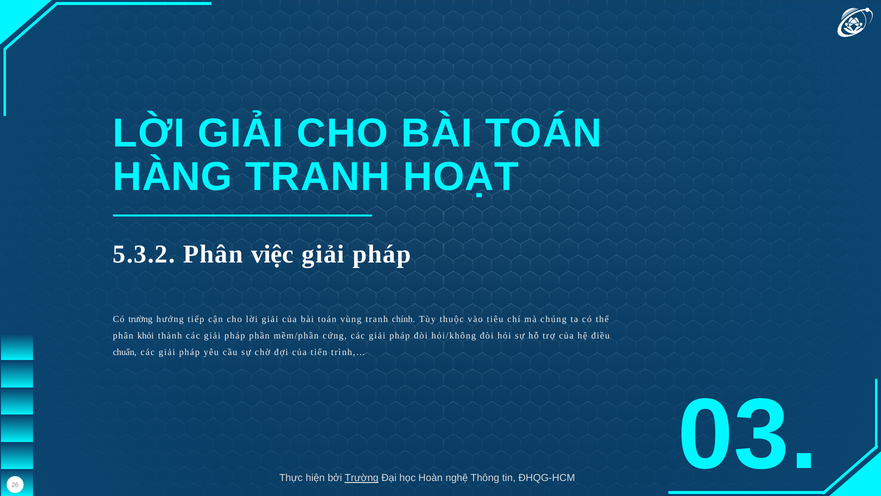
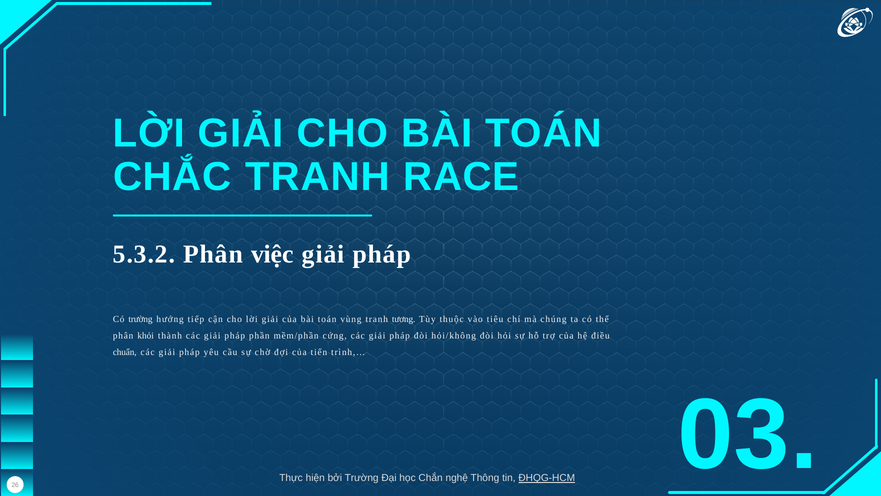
HÀNG: HÀNG -> CHẮC (172, 177)
HOẠT: HOẠT -> RACE (461, 177)
chính: chính -> tương (404, 319)
Trường underline: present -> none (362, 478)
Hoàn: Hoàn -> Chắn (431, 478)
ĐHQG-HCM underline: none -> present (547, 478)
